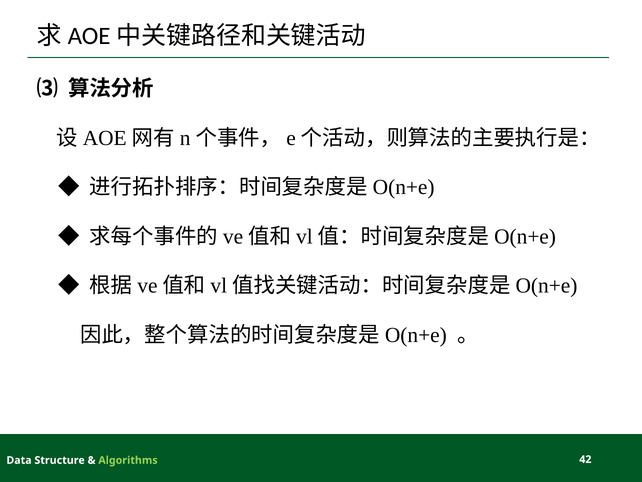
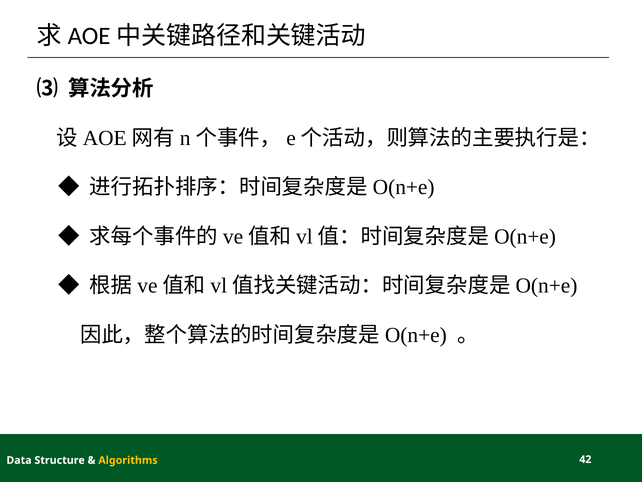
Algorithms colour: light green -> yellow (128, 460)
